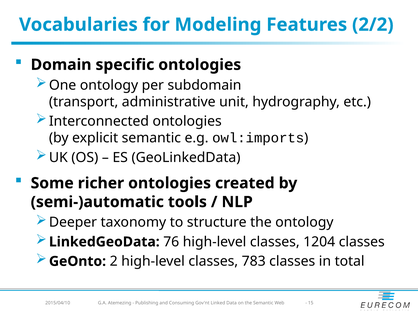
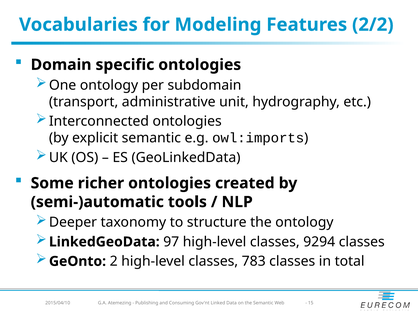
76: 76 -> 97 (171, 242)
1204: 1204 -> 9294 (319, 242)
